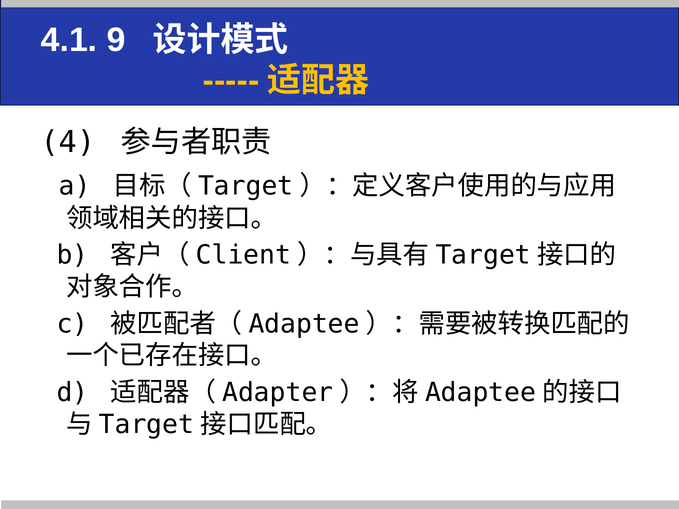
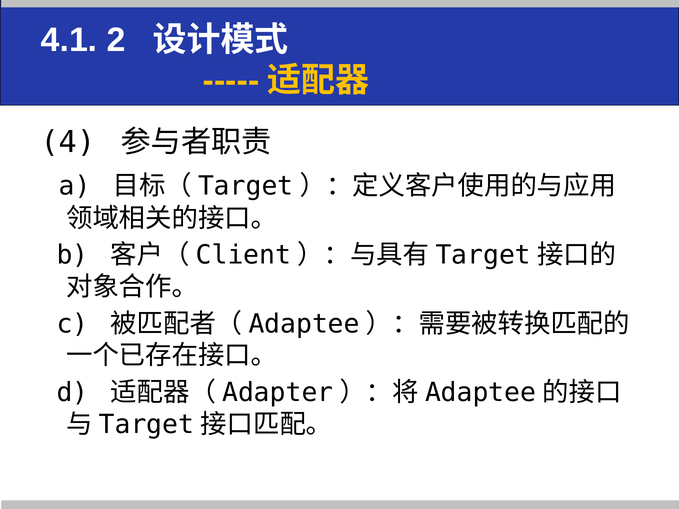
9: 9 -> 2 (116, 40)
